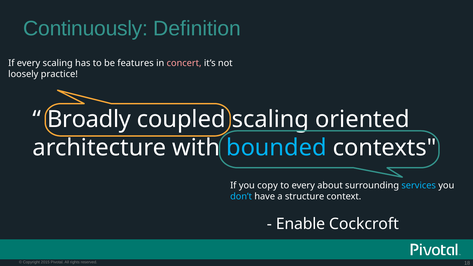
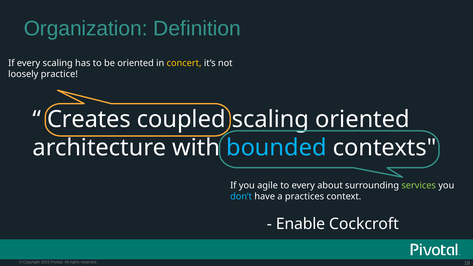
Continuously: Continuously -> Organization (86, 29)
be features: features -> oriented (136, 63)
concert colour: pink -> yellow (184, 63)
Broadly: Broadly -> Creates (89, 119)
copy: copy -> agile (268, 186)
services colour: light blue -> light green (419, 186)
structure: structure -> practices (305, 197)
